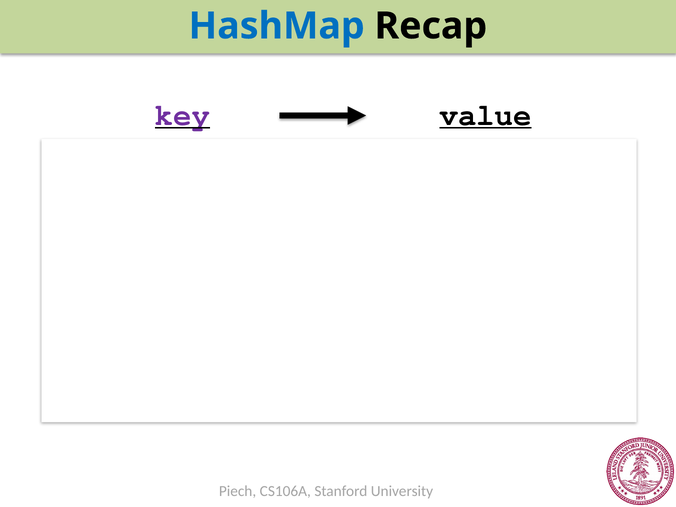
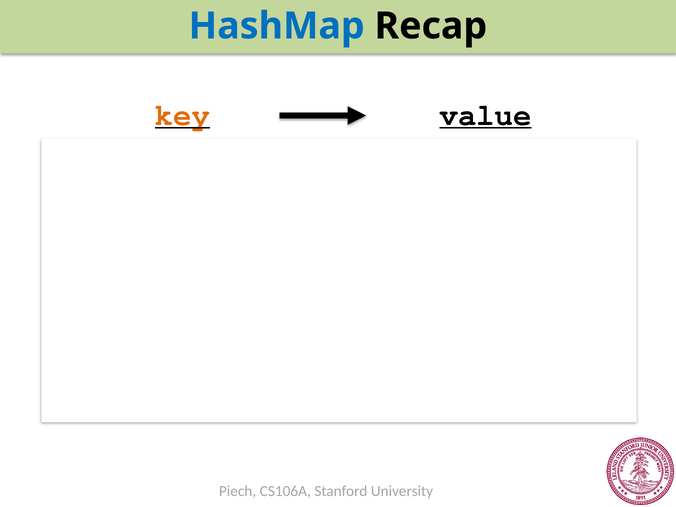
key colour: purple -> orange (183, 115)
